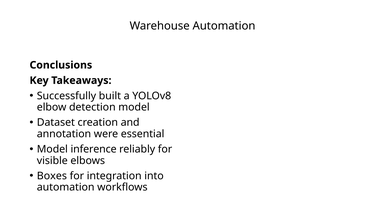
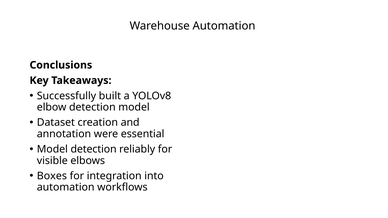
Model inference: inference -> detection (94, 149)
